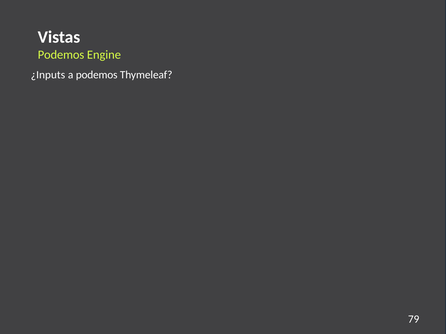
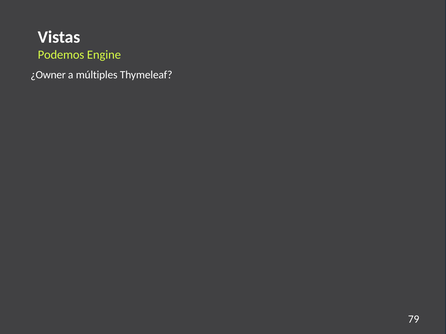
¿Inputs: ¿Inputs -> ¿Owner (48, 75)
a podemos: podemos -> múltiples (97, 75)
